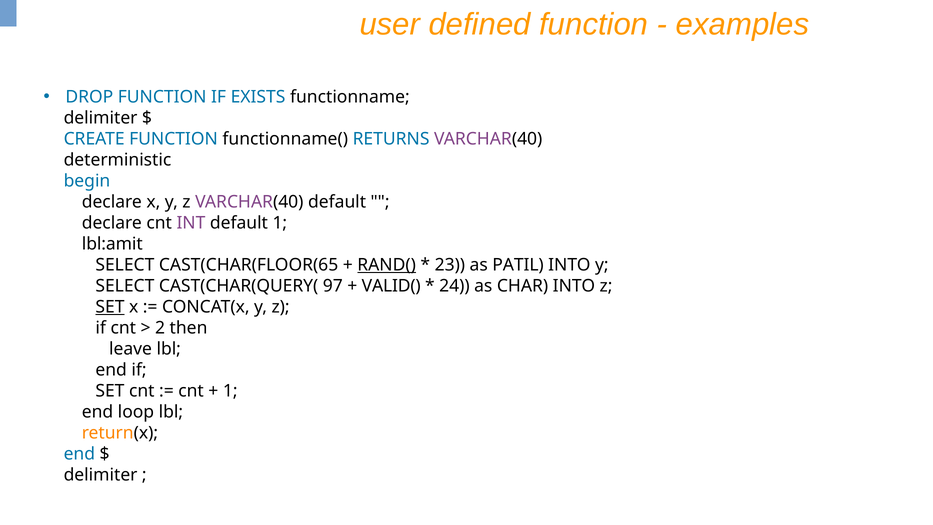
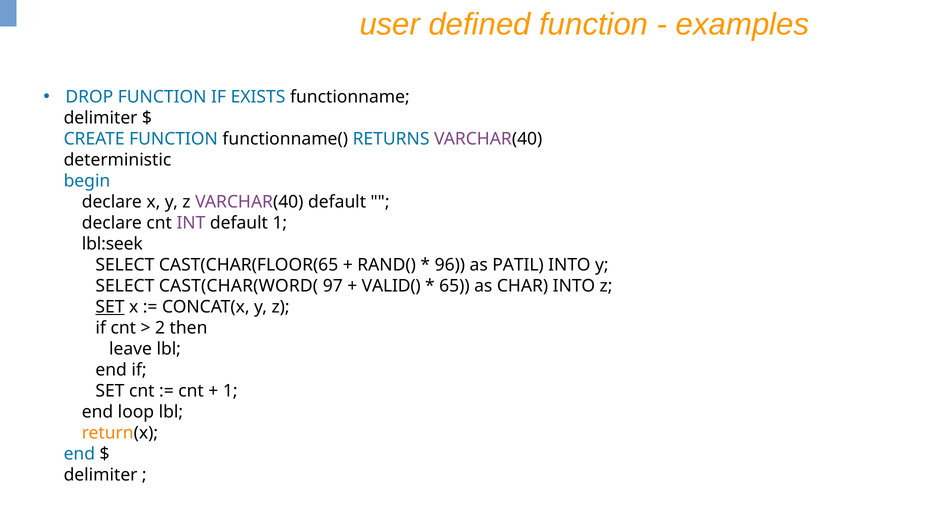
lbl:amit: lbl:amit -> lbl:seek (112, 244)
RAND( underline: present -> none (387, 265)
23: 23 -> 96 (450, 265)
CAST(CHAR(QUERY(: CAST(CHAR(QUERY( -> CAST(CHAR(WORD( (238, 286)
24: 24 -> 65 (454, 286)
